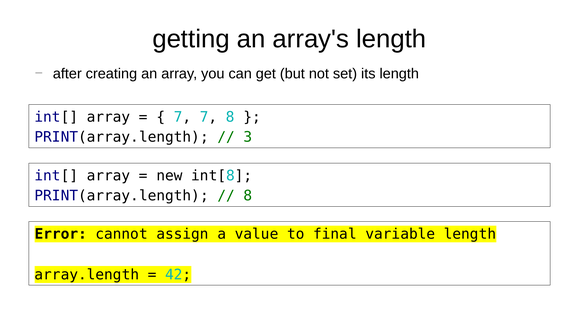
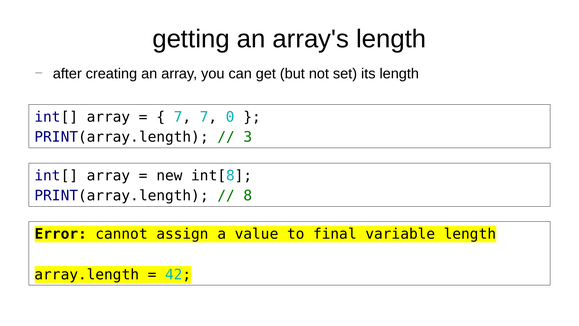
7 8: 8 -> 0 (230, 117)
